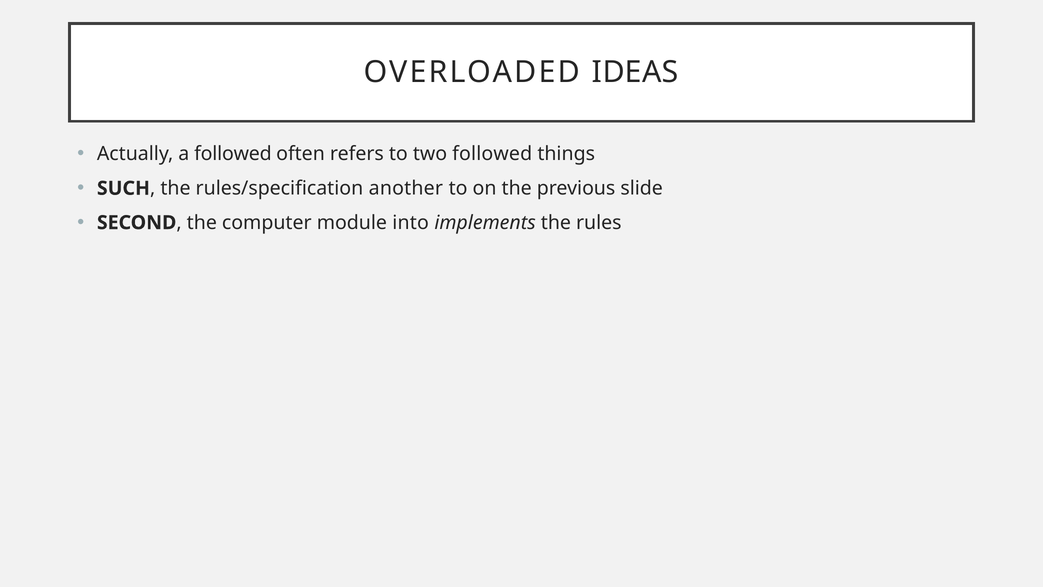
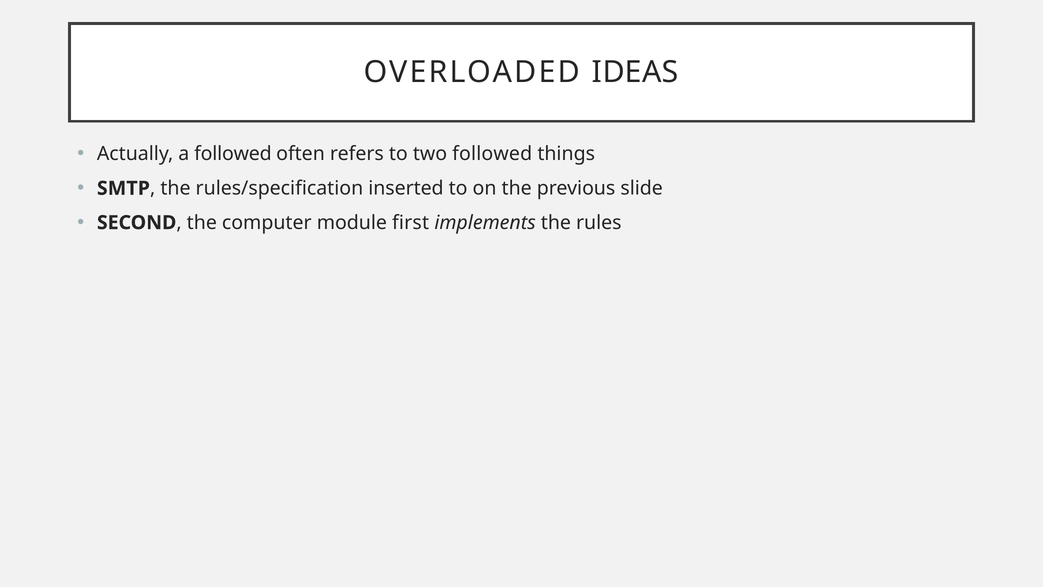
SUCH: SUCH -> SMTP (123, 188)
another: another -> inserted (406, 188)
into: into -> first (411, 223)
